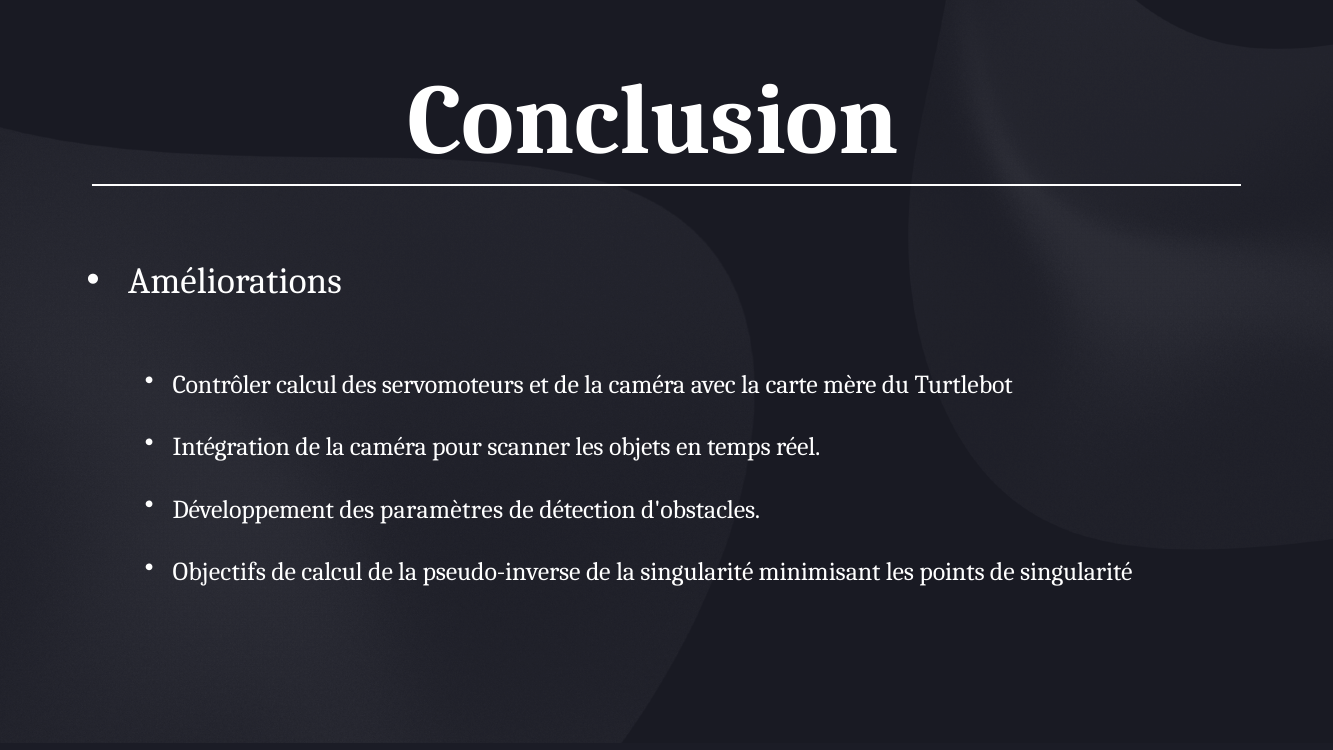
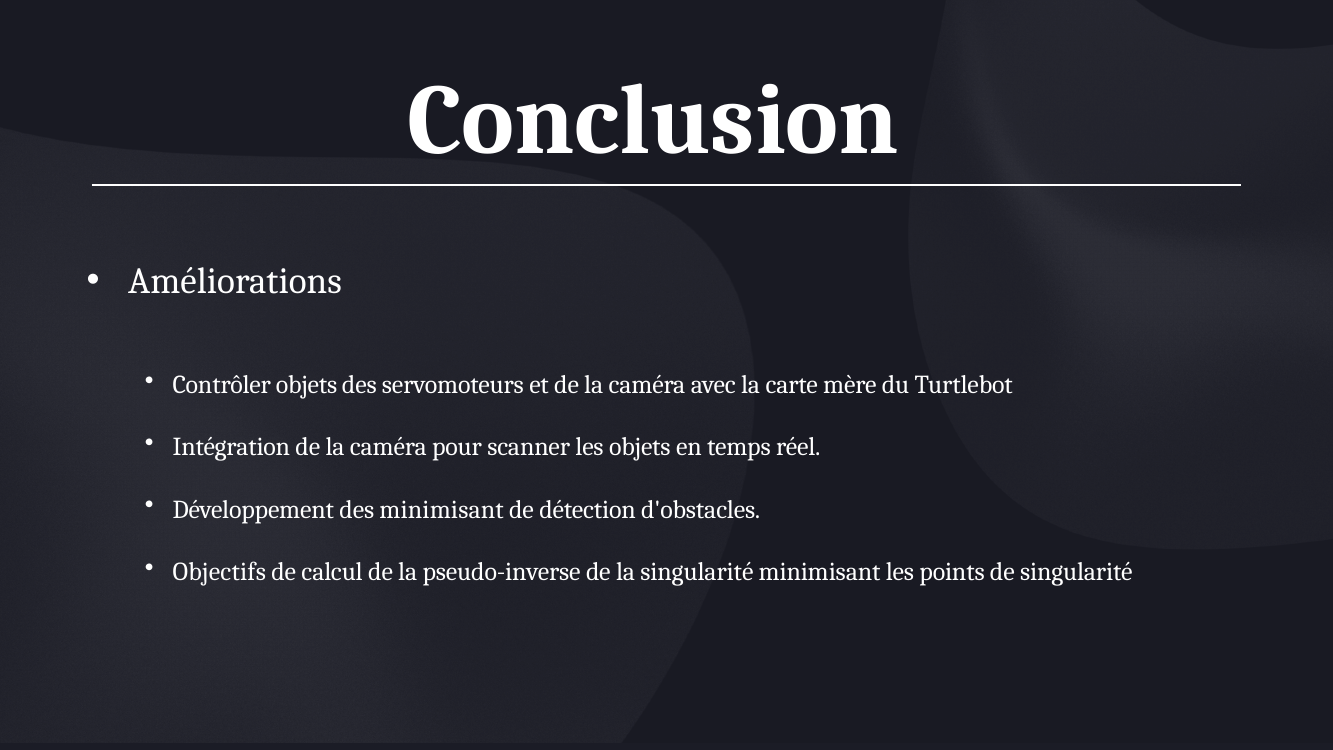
Contrôler calcul: calcul -> objets (307, 385)
des paramètres: paramètres -> minimisant (442, 509)
